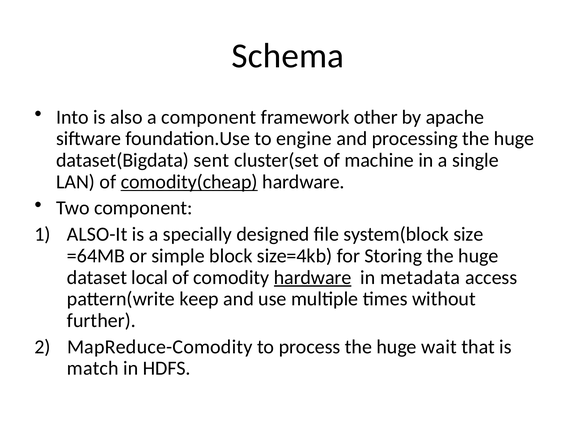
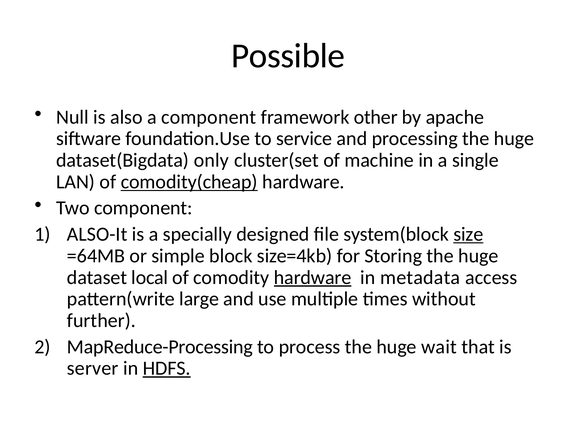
Schema: Schema -> Possible (288, 56)
Into: Into -> Null (72, 117)
engine: engine -> service (304, 139)
sent: sent -> only (211, 160)
size underline: none -> present (468, 234)
keep: keep -> large (199, 299)
MapReduce-Comodity: MapReduce-Comodity -> MapReduce-Processing (160, 347)
match: match -> server (93, 368)
HDFS underline: none -> present (167, 368)
